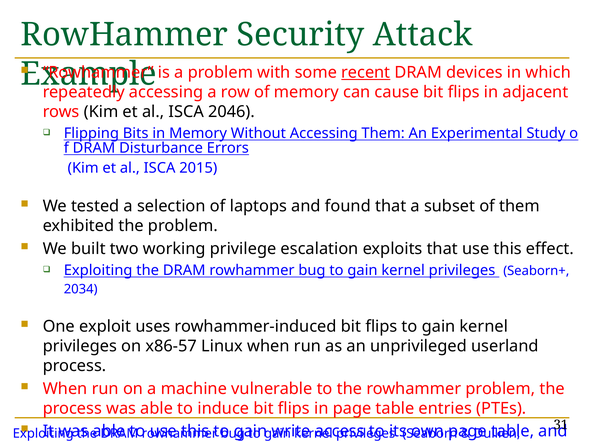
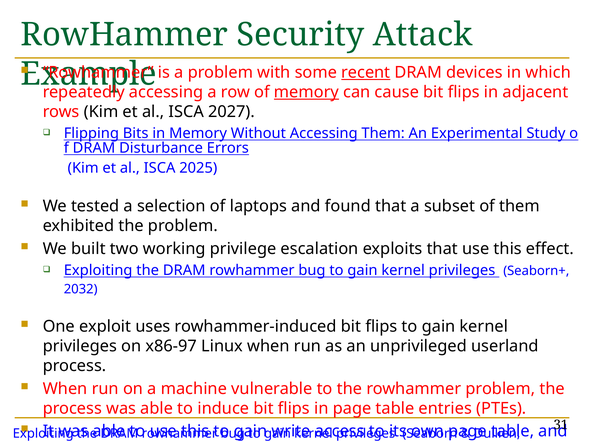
memory underline: none -> present (306, 92)
2046: 2046 -> 2027 (231, 112)
ISCA 2015: 2015 -> 2025 (198, 168)
2034: 2034 -> 2032 (81, 289)
x86-57: x86-57 -> x86-97 (171, 346)
